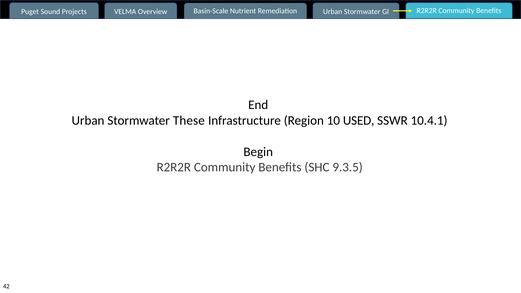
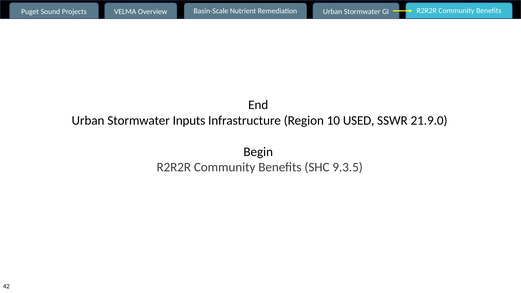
These: These -> Inputs (189, 120)
10.4.1: 10.4.1 -> 21.9.0 (429, 120)
